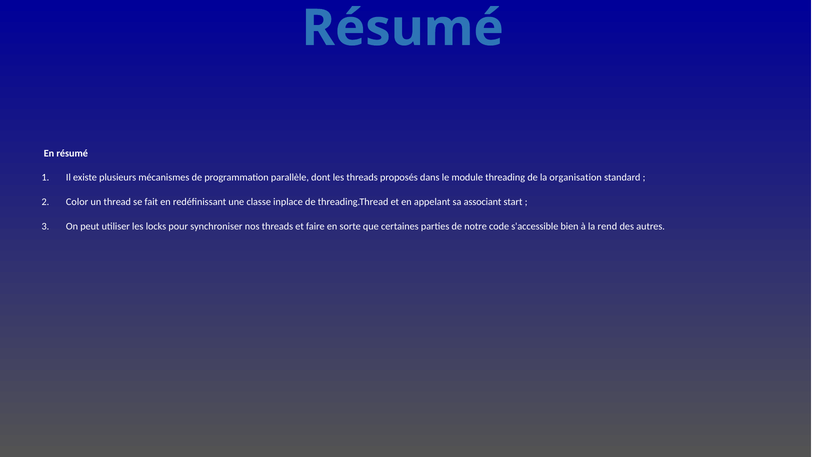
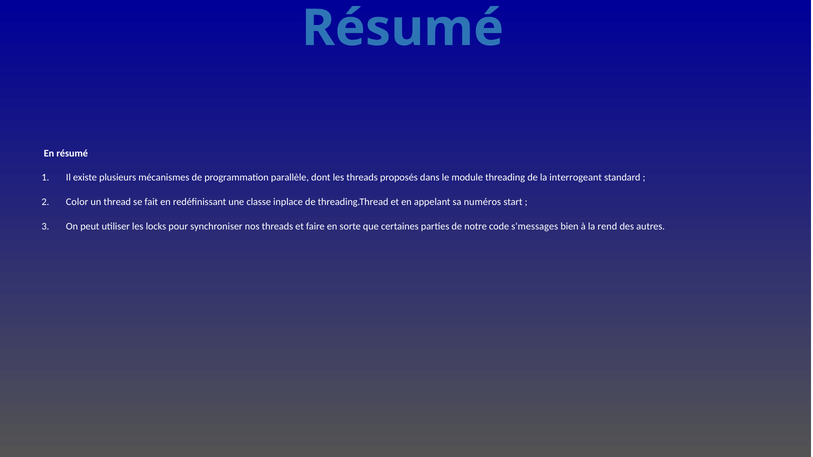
organisation: organisation -> interrogeant (576, 178)
associant: associant -> numéros (482, 202)
s'accessible: s'accessible -> s'messages (535, 226)
